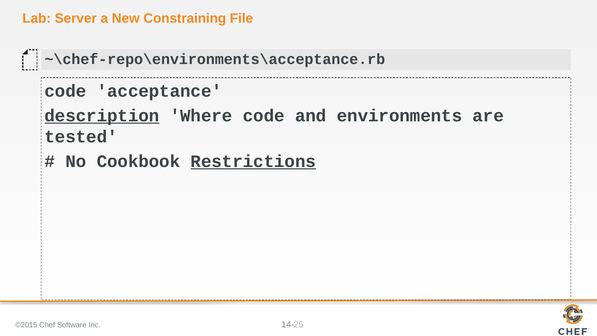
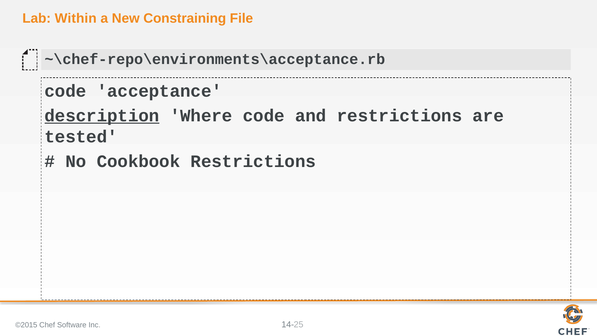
Server: Server -> Within (76, 18)
and environments: environments -> restrictions (399, 116)
Restrictions underline: present -> none (253, 161)
